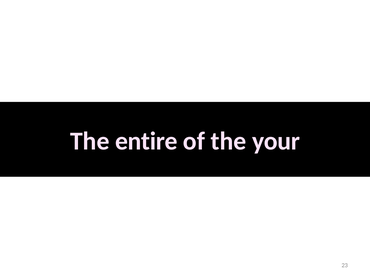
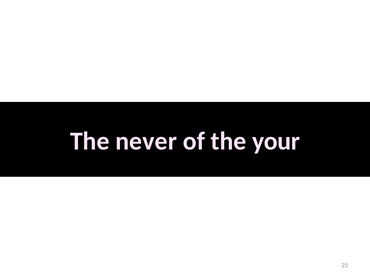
entire: entire -> never (146, 141)
